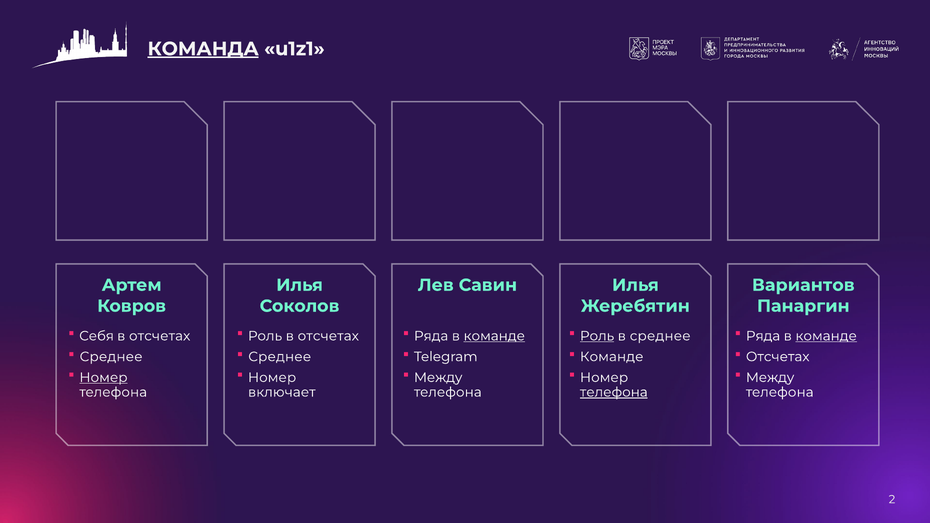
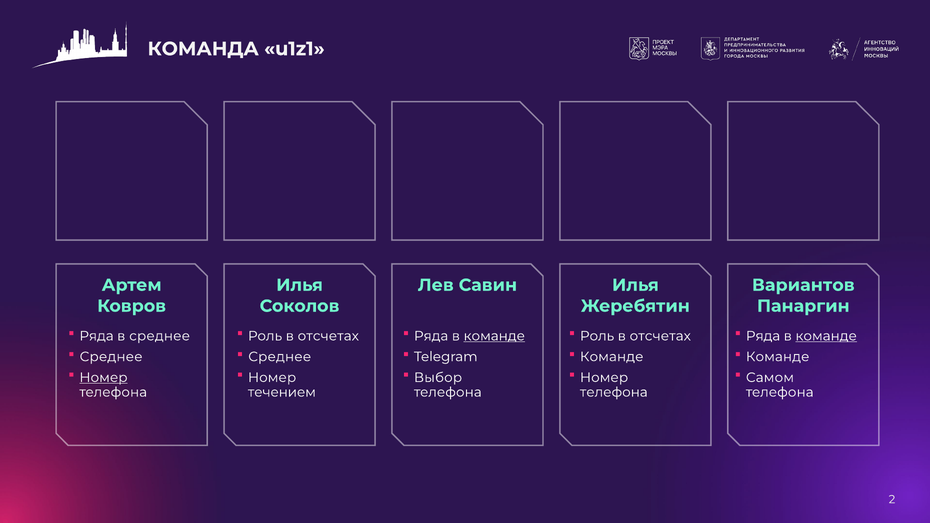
КОМАНДА underline: present -> none (203, 49)
Себя: Себя -> Ряда (97, 336)
отсчетах: отсчетах -> среднее (160, 336)
Роль underline: present -> none (597, 336)
среднее: среднее -> отсчетах (660, 336)
Отсчетах: Отсчетах -> Команде (778, 357)
Между: Между -> Выбор (438, 378)
Между: Между -> Самом (770, 378)
включает: включает -> течением (282, 392)
телефона underline: present -> none (614, 392)
